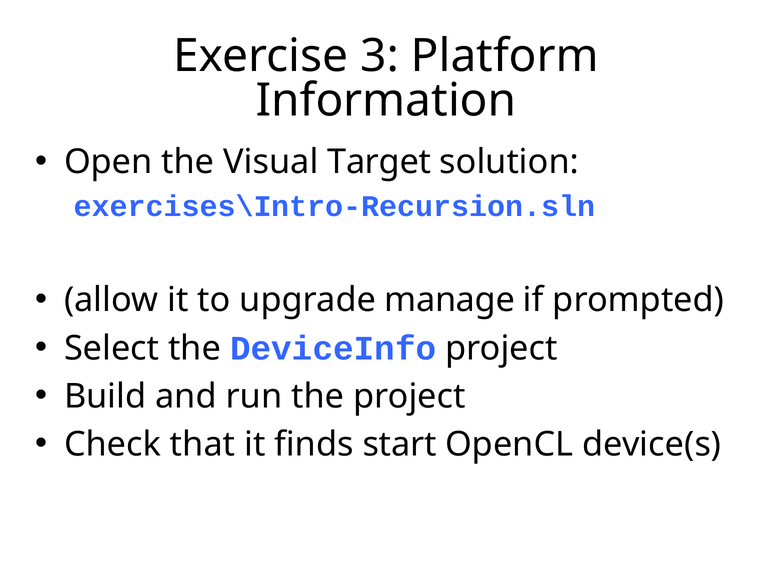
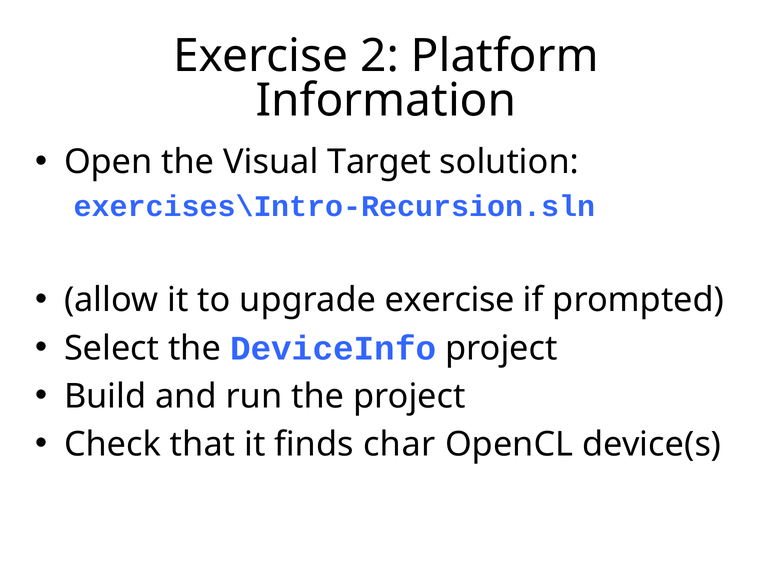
3: 3 -> 2 (380, 56)
upgrade manage: manage -> exercise (450, 300)
start: start -> char (399, 444)
